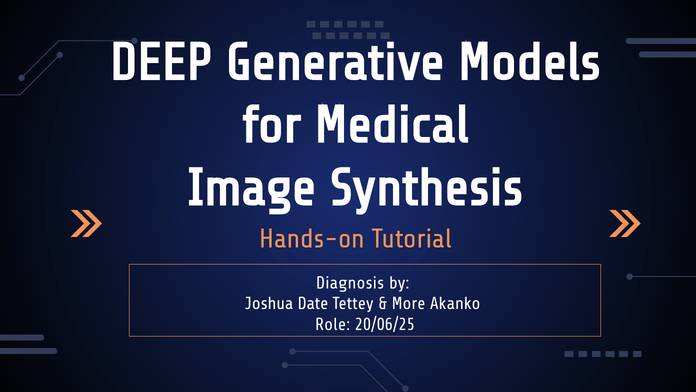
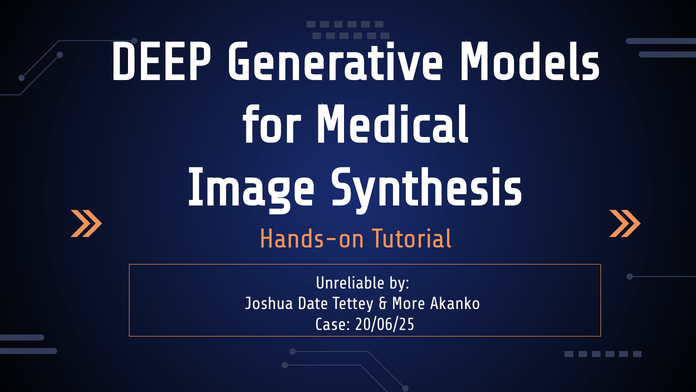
Diagnosis: Diagnosis -> Unreliable (350, 282)
Role: Role -> Case (333, 324)
